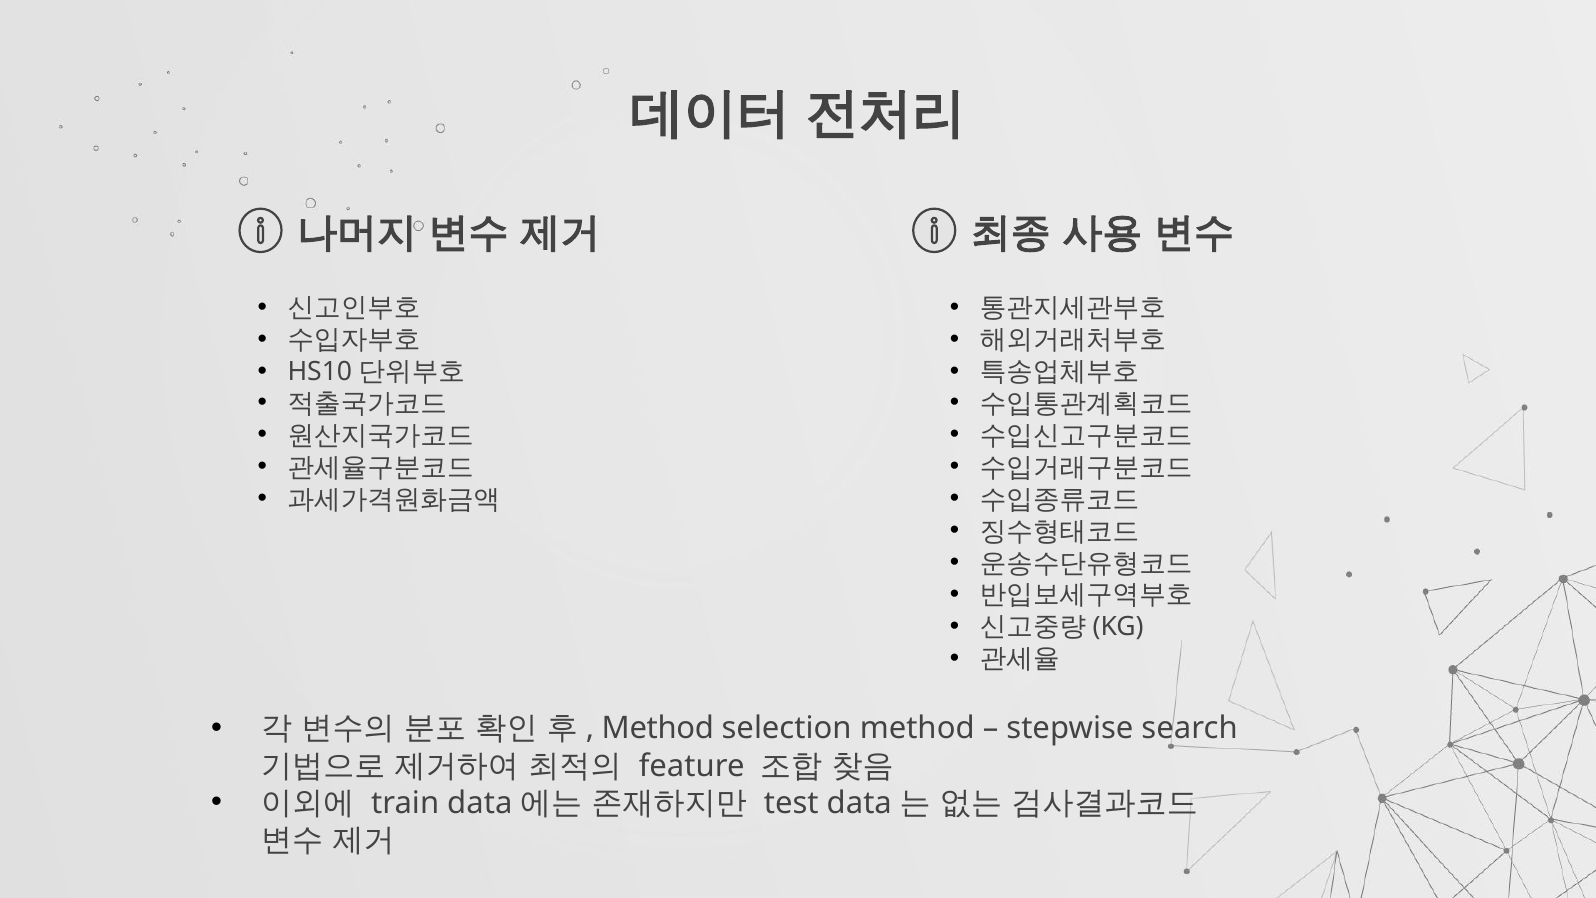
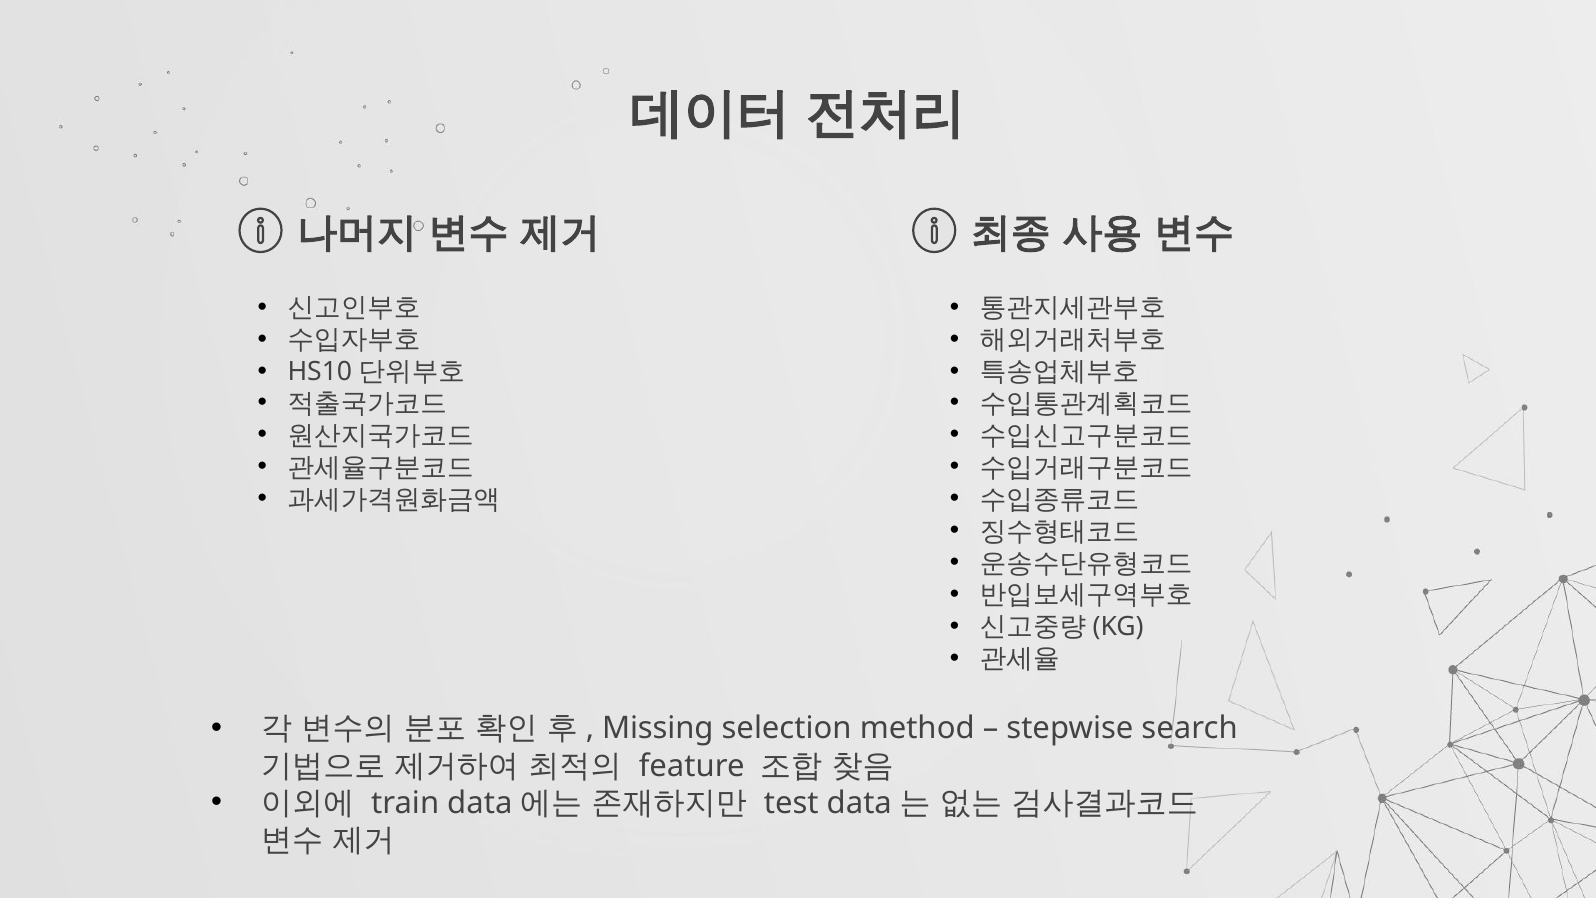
Method: Method -> Missing (658, 728)
